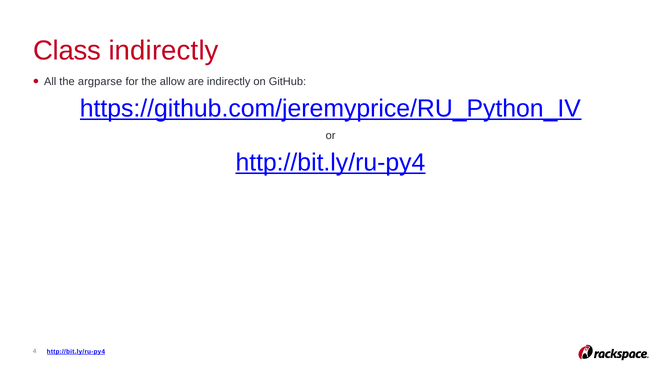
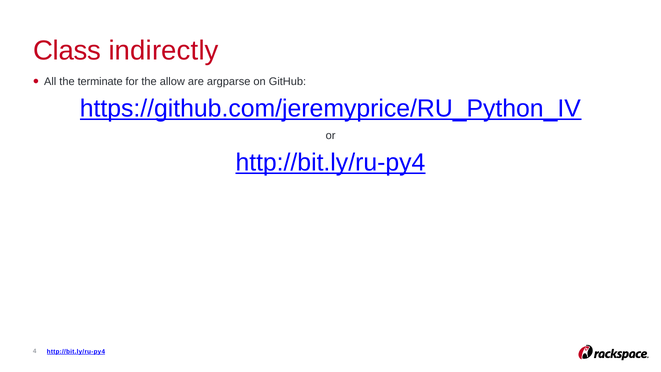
argparse: argparse -> terminate (100, 82)
are indirectly: indirectly -> argparse (229, 82)
